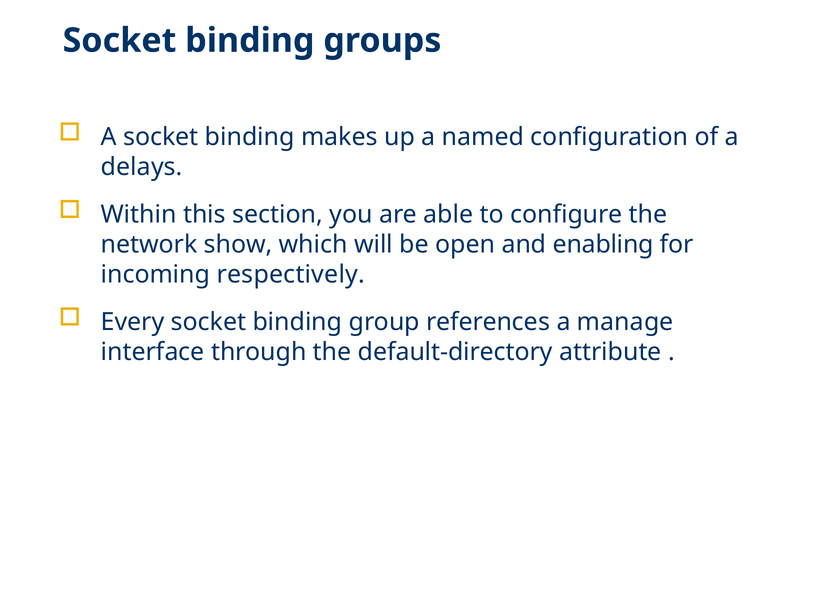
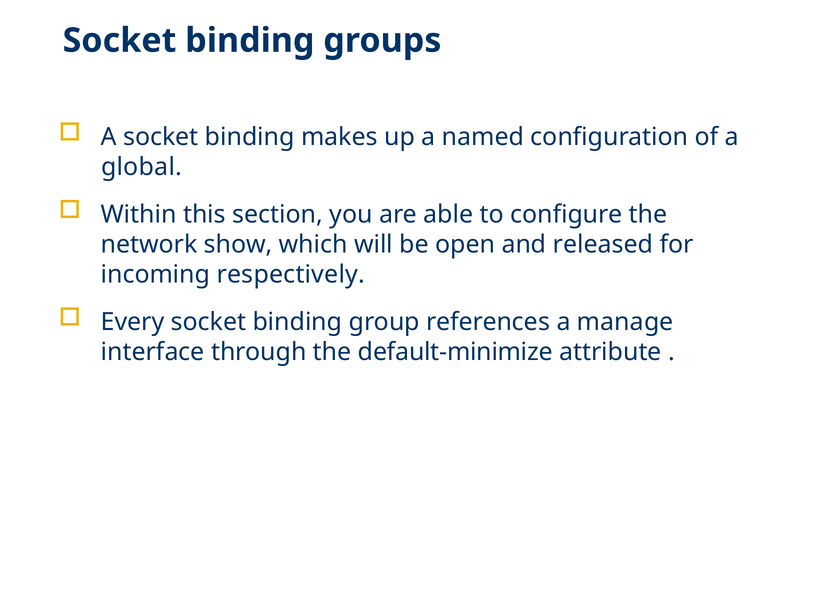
delays: delays -> global (142, 167)
enabling: enabling -> released (603, 244)
default-directory: default-directory -> default-minimize (455, 352)
